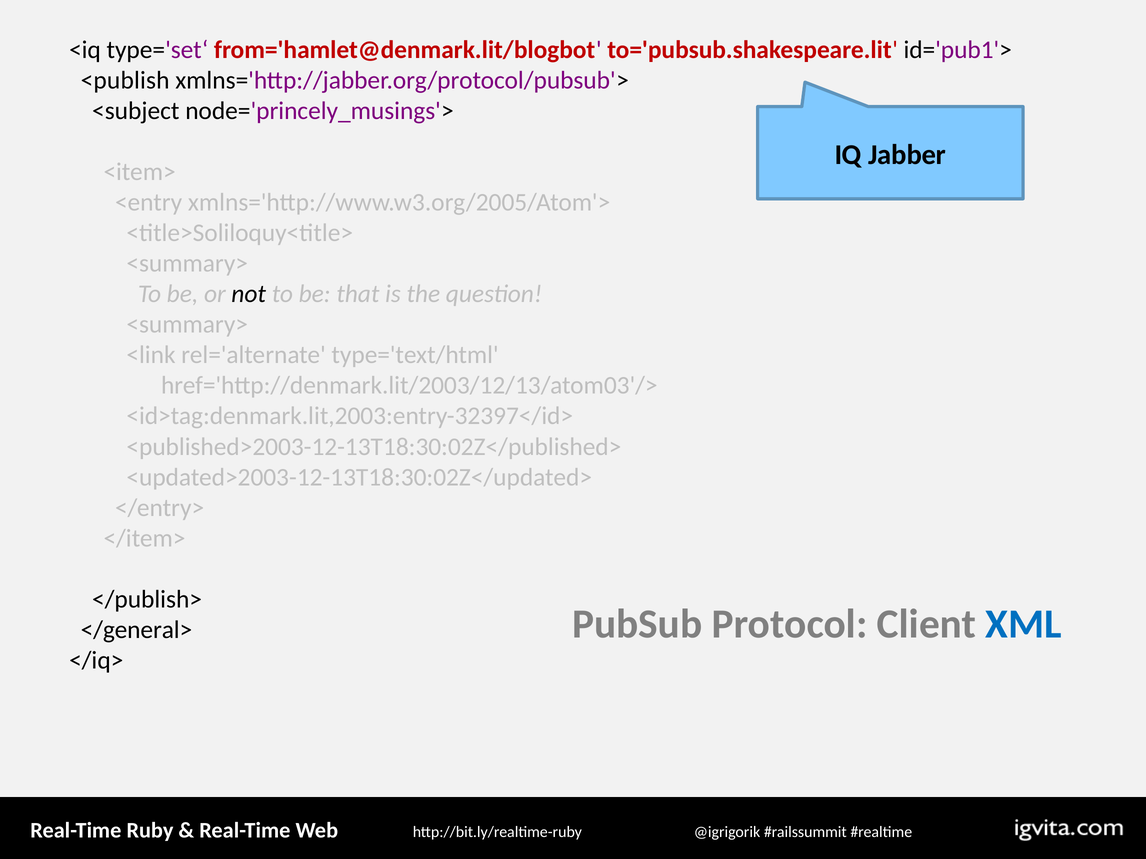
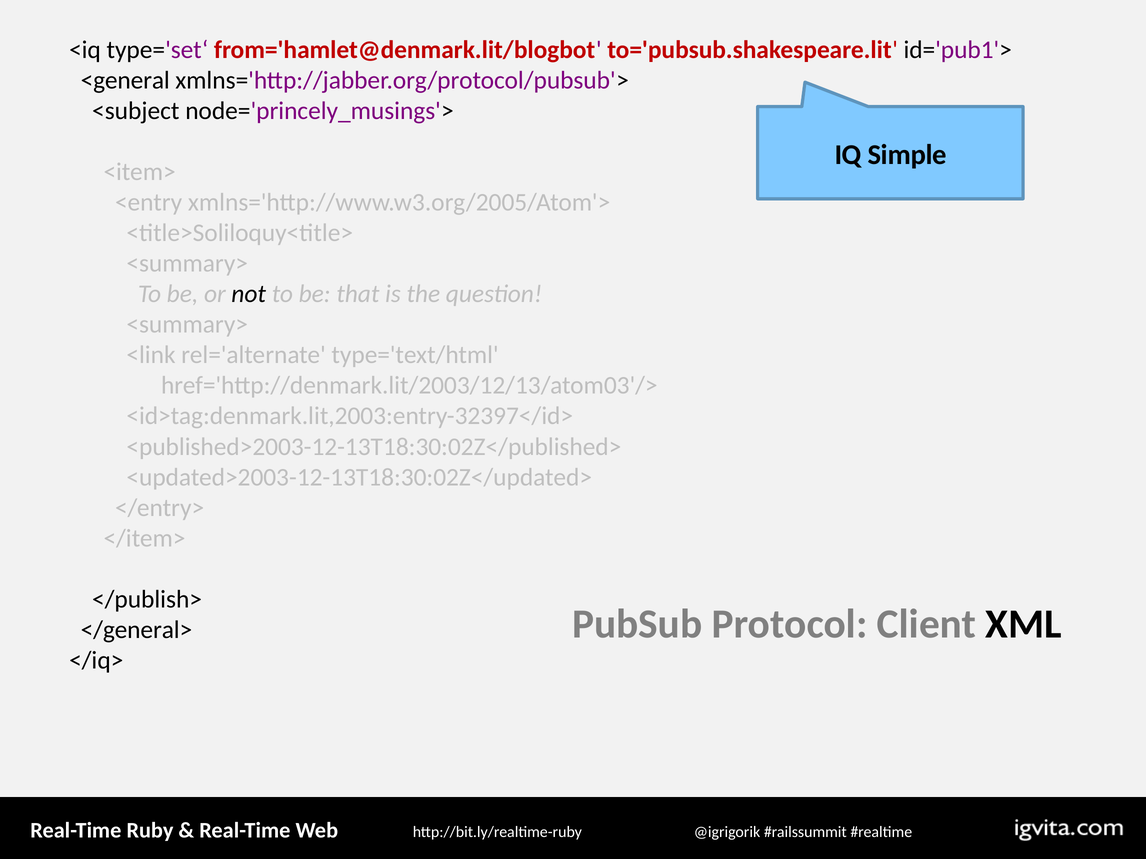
<publish: <publish -> <general (125, 80)
Jabber: Jabber -> Simple (907, 155)
XML colour: blue -> black (1024, 625)
